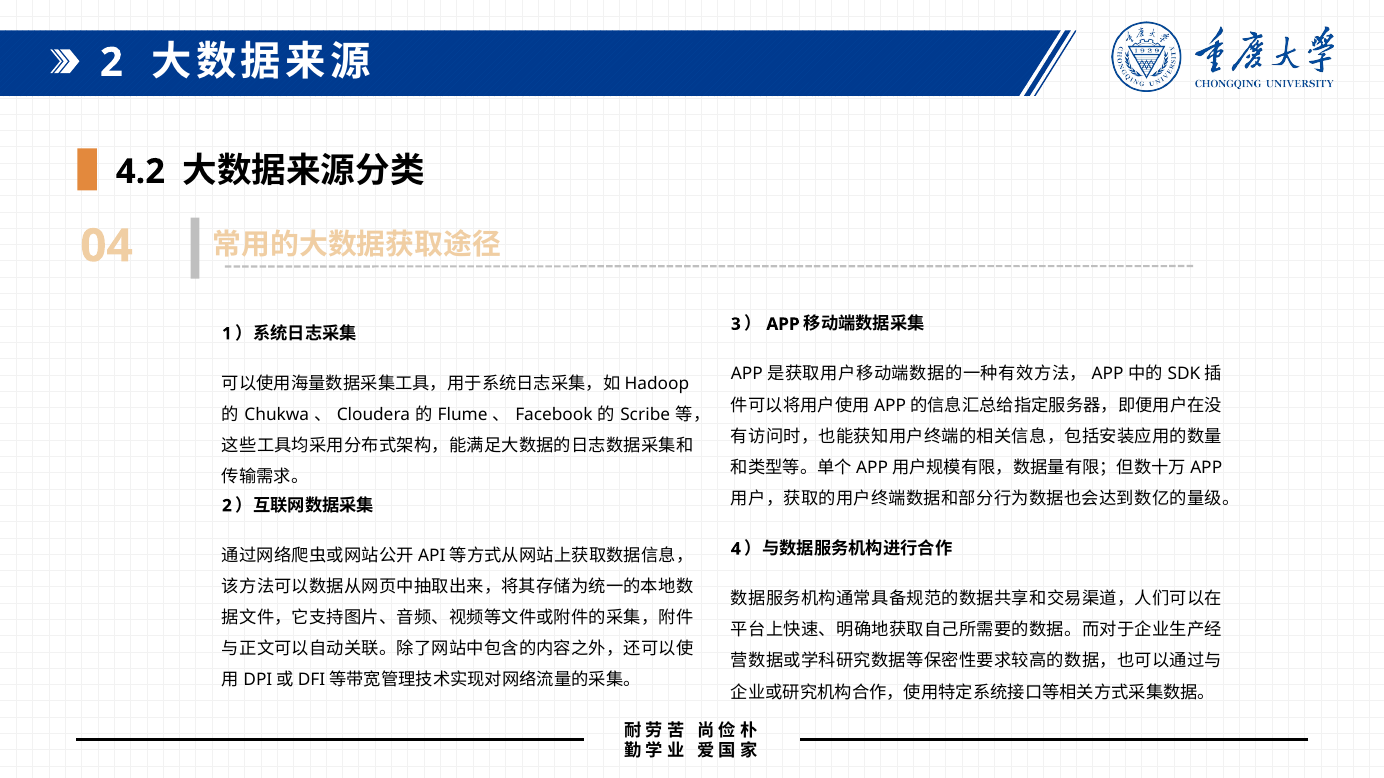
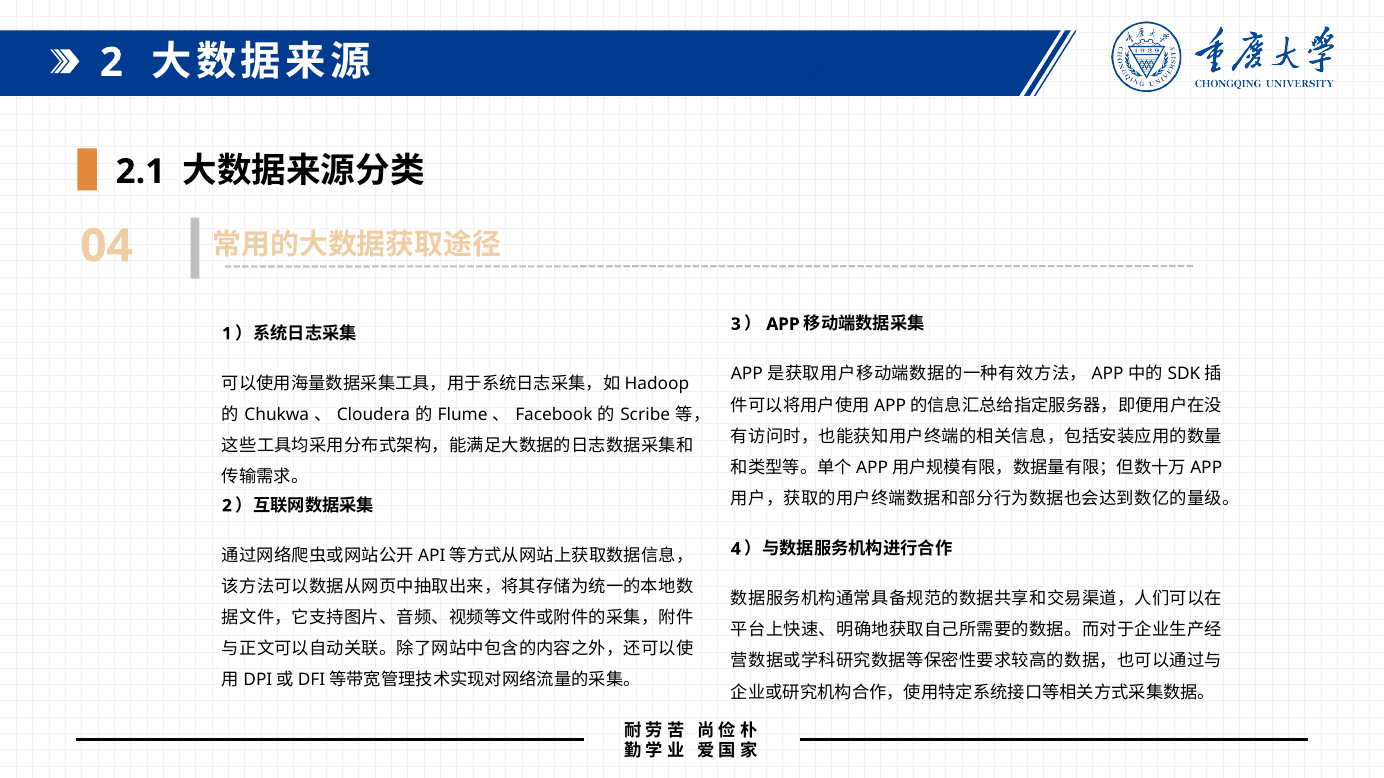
4.2: 4.2 -> 2.1 (140, 172)
